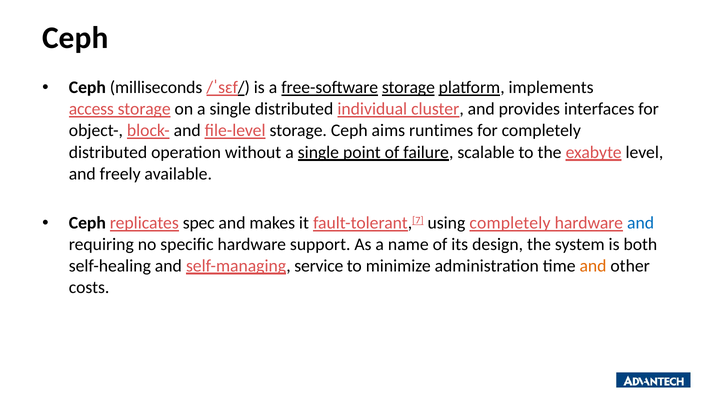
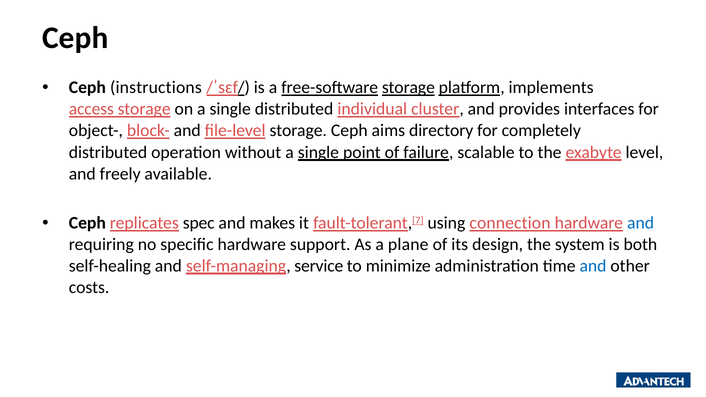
milliseconds: milliseconds -> instructions (156, 88)
runtimes: runtimes -> directory (441, 131)
using completely: completely -> connection (510, 223)
name: name -> plane (408, 245)
and colour: orange -> blue (593, 266)
